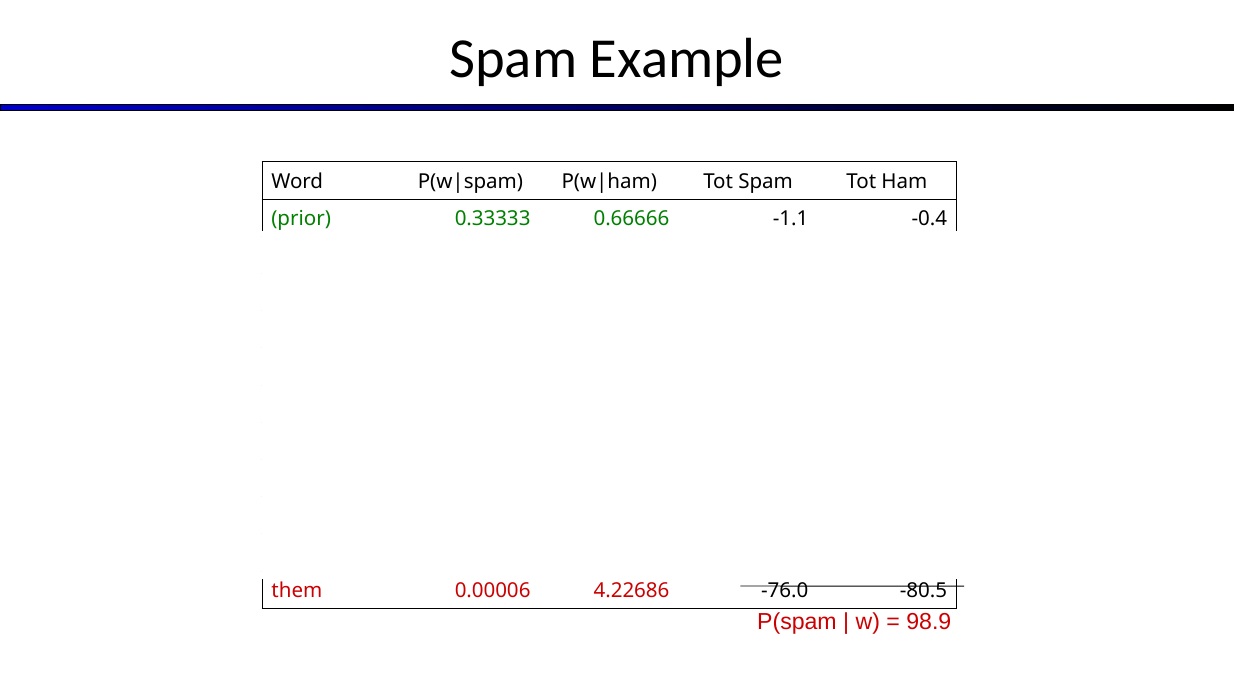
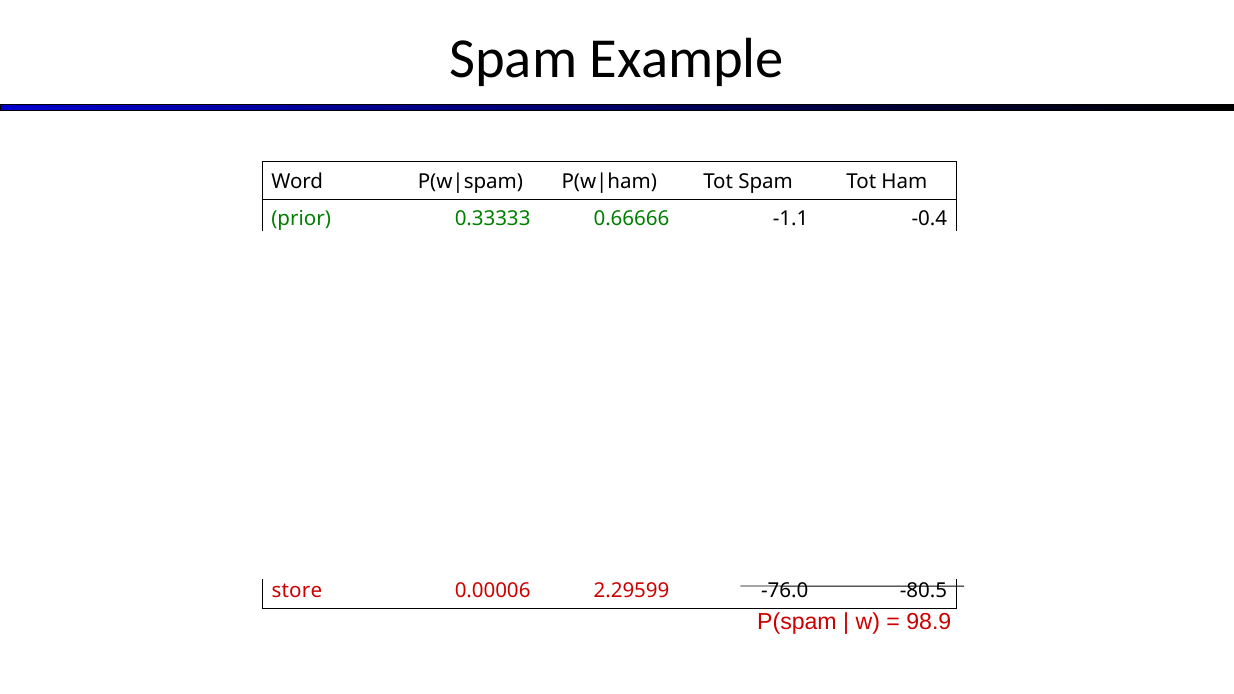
them: them -> store (297, 591)
4.22686: 4.22686 -> 2.29599 (632, 591)
